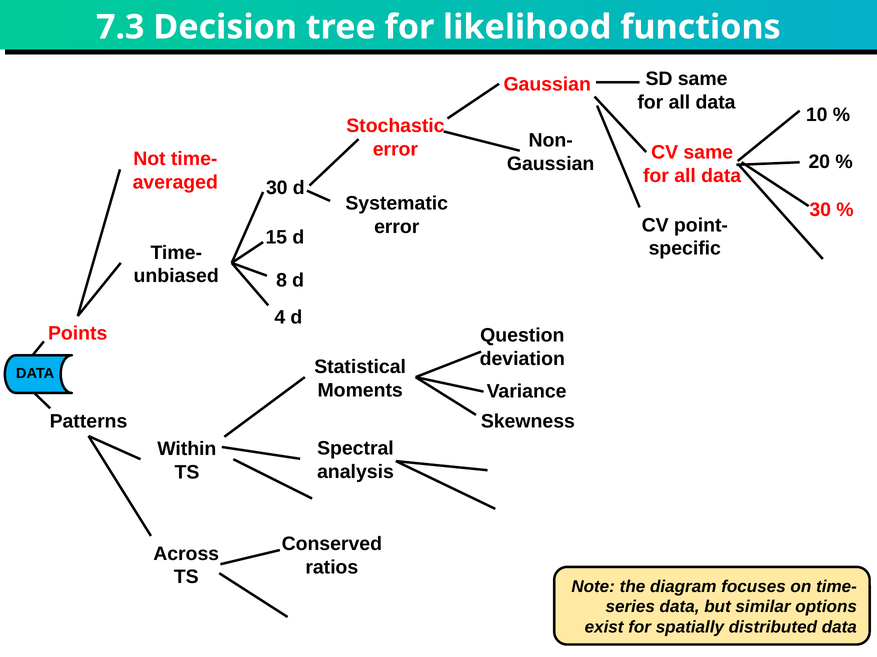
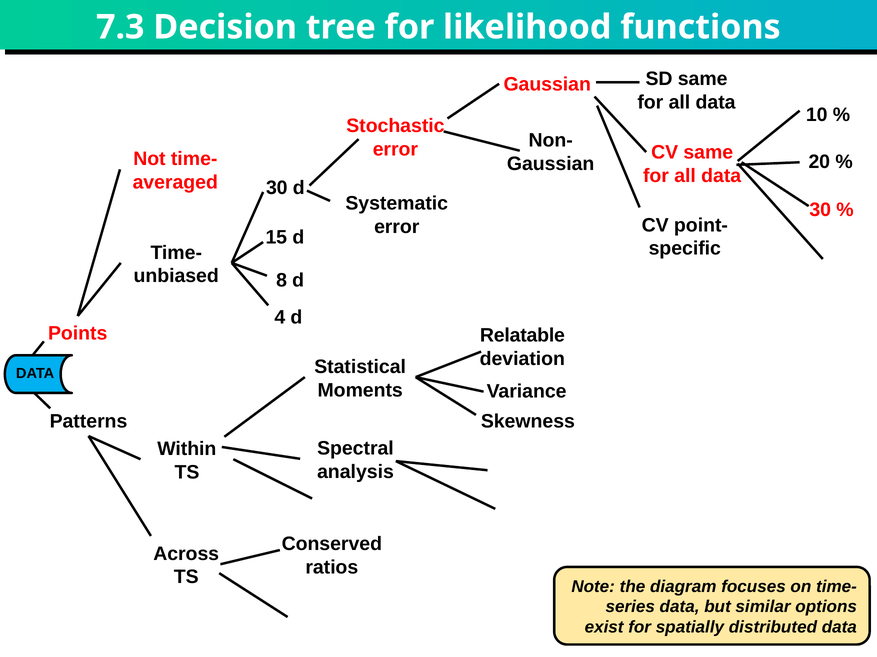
Question: Question -> Relatable (522, 336)
